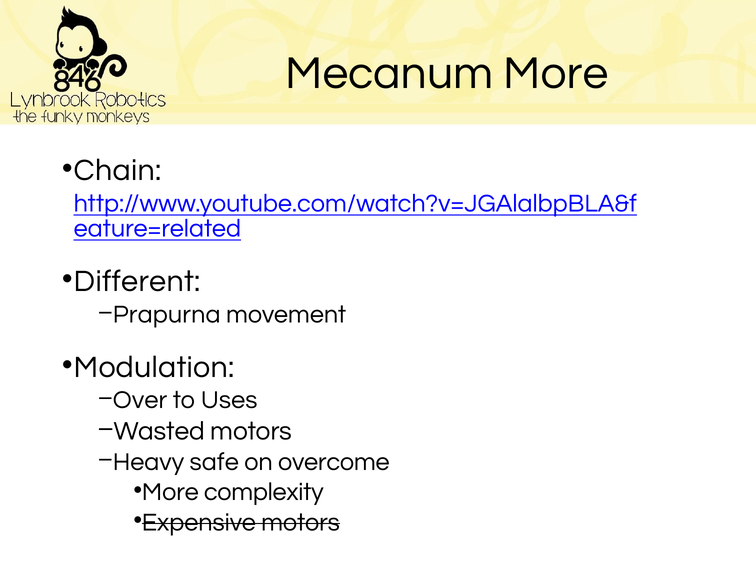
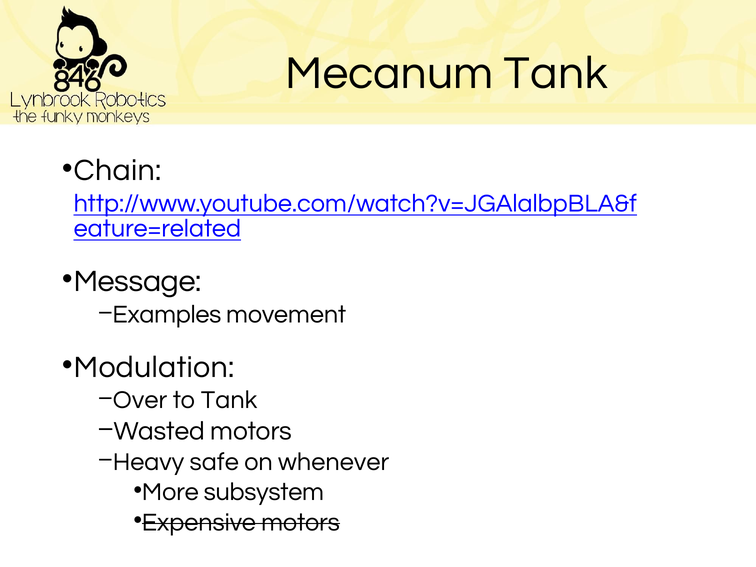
Mecanum More: More -> Tank (556, 73)
Different: Different -> Message (138, 281)
Prapurna: Prapurna -> Examples (167, 314)
to Uses: Uses -> Tank (229, 400)
overcome: overcome -> whenever (334, 462)
complexity: complexity -> subsystem (264, 492)
